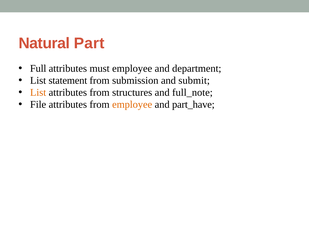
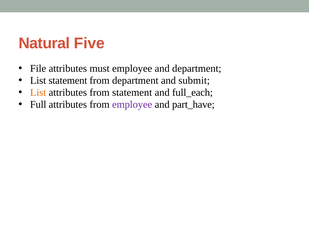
Part: Part -> Five (89, 43)
Full: Full -> File (38, 68)
from submission: submission -> department (135, 80)
from structures: structures -> statement (132, 92)
full_note: full_note -> full_each (192, 92)
File: File -> Full (38, 104)
employee colour: orange -> purple (132, 104)
